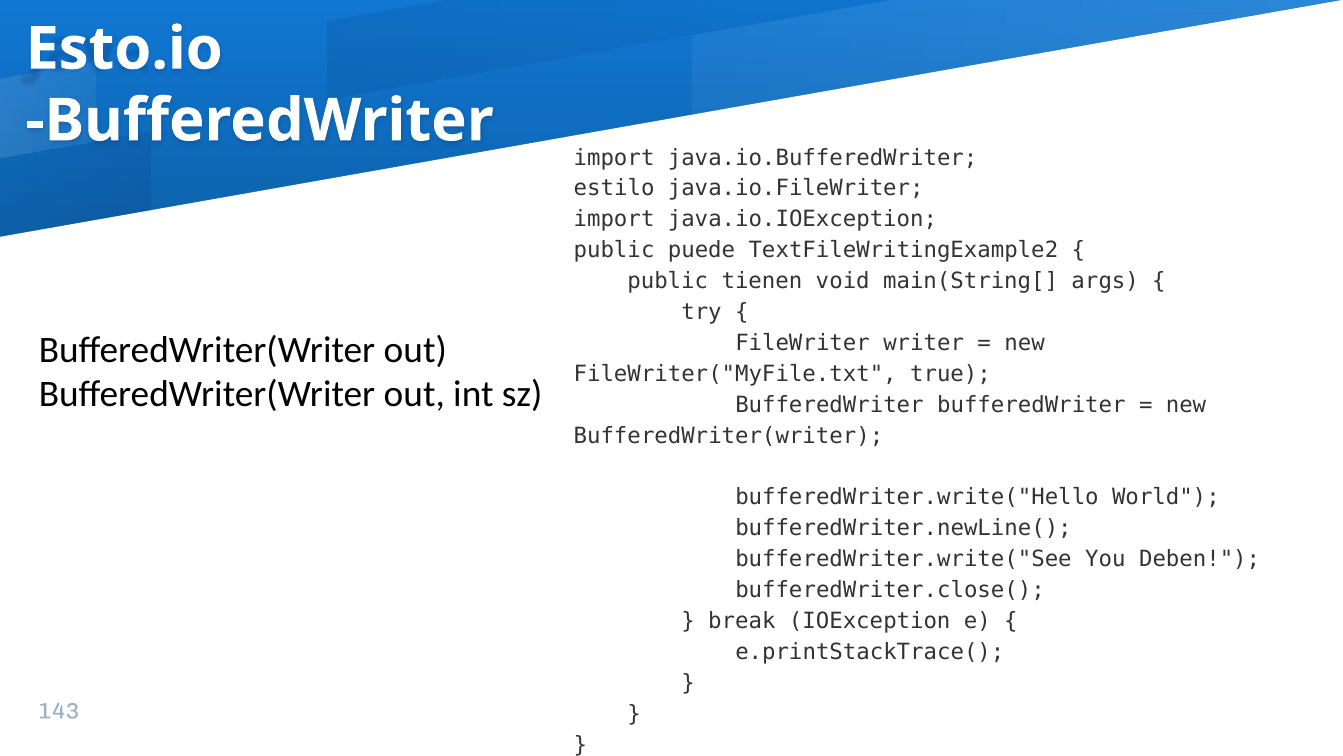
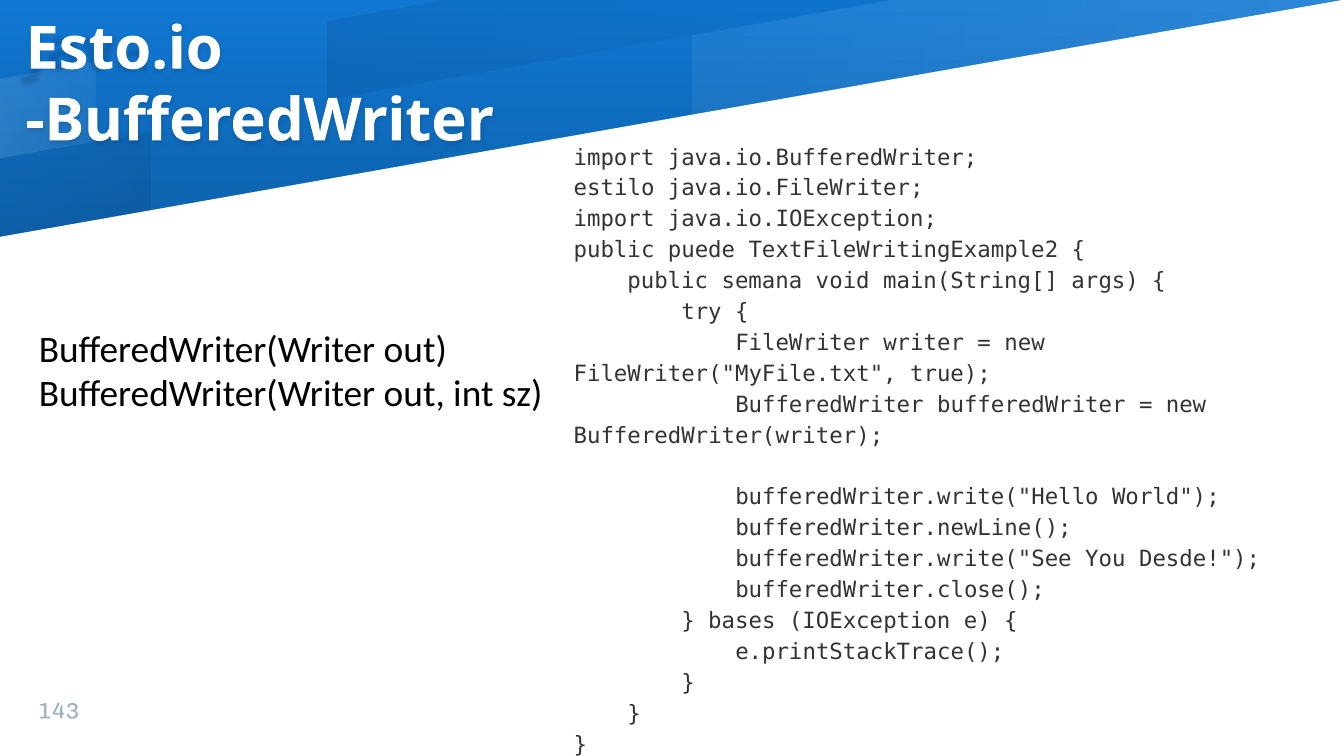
tienen: tienen -> semana (762, 281)
Deben: Deben -> Desde (1200, 559)
break: break -> bases (742, 621)
